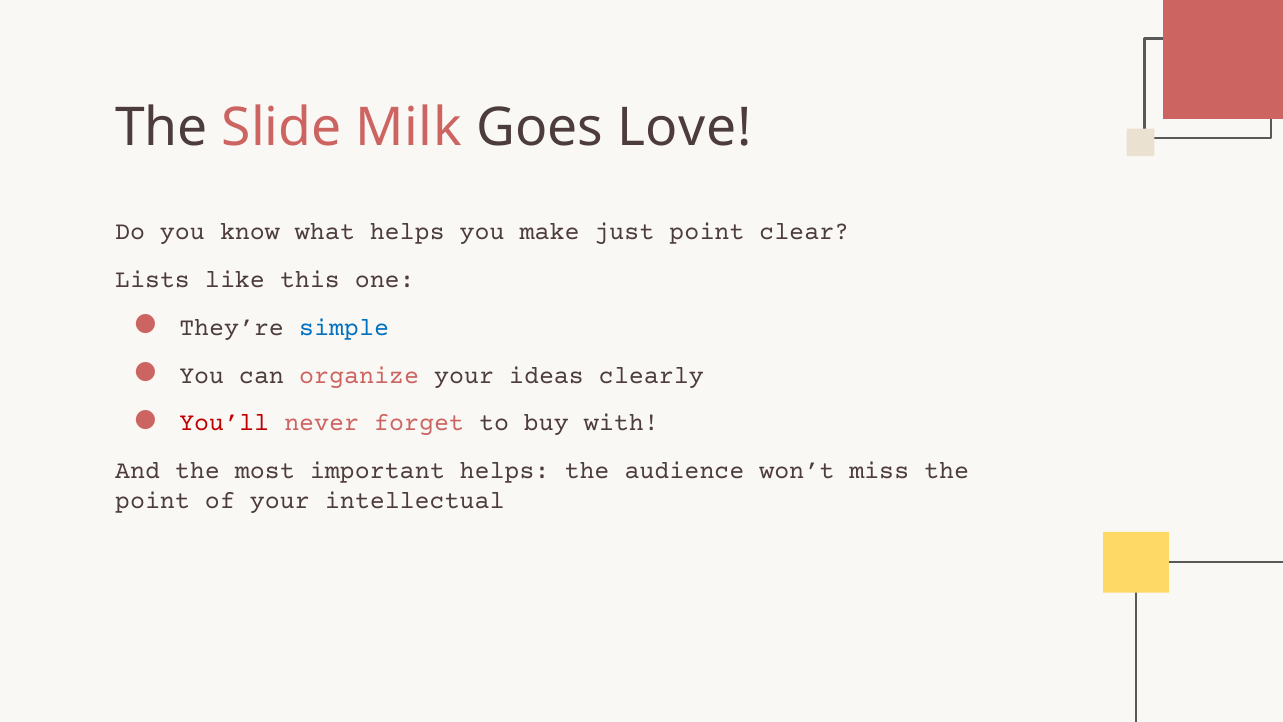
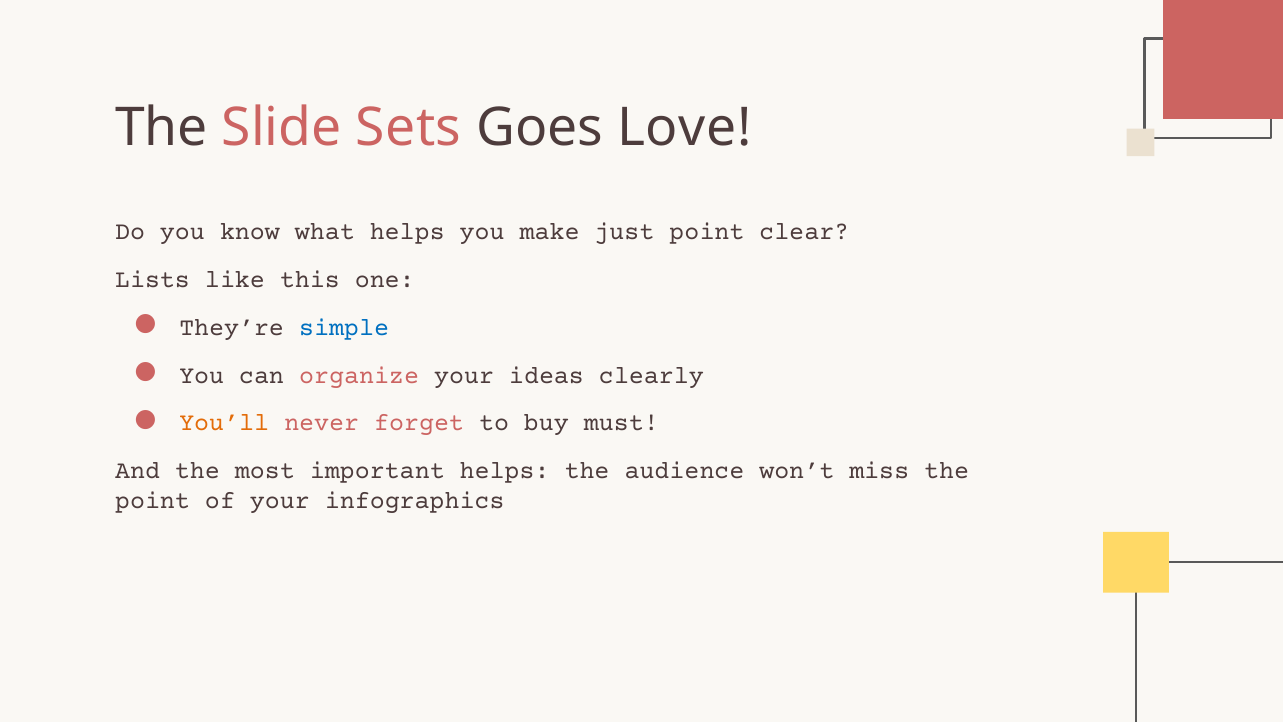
Milk: Milk -> Sets (409, 128)
You’ll colour: red -> orange (224, 423)
with: with -> must (621, 423)
intellectual: intellectual -> infographics (415, 500)
